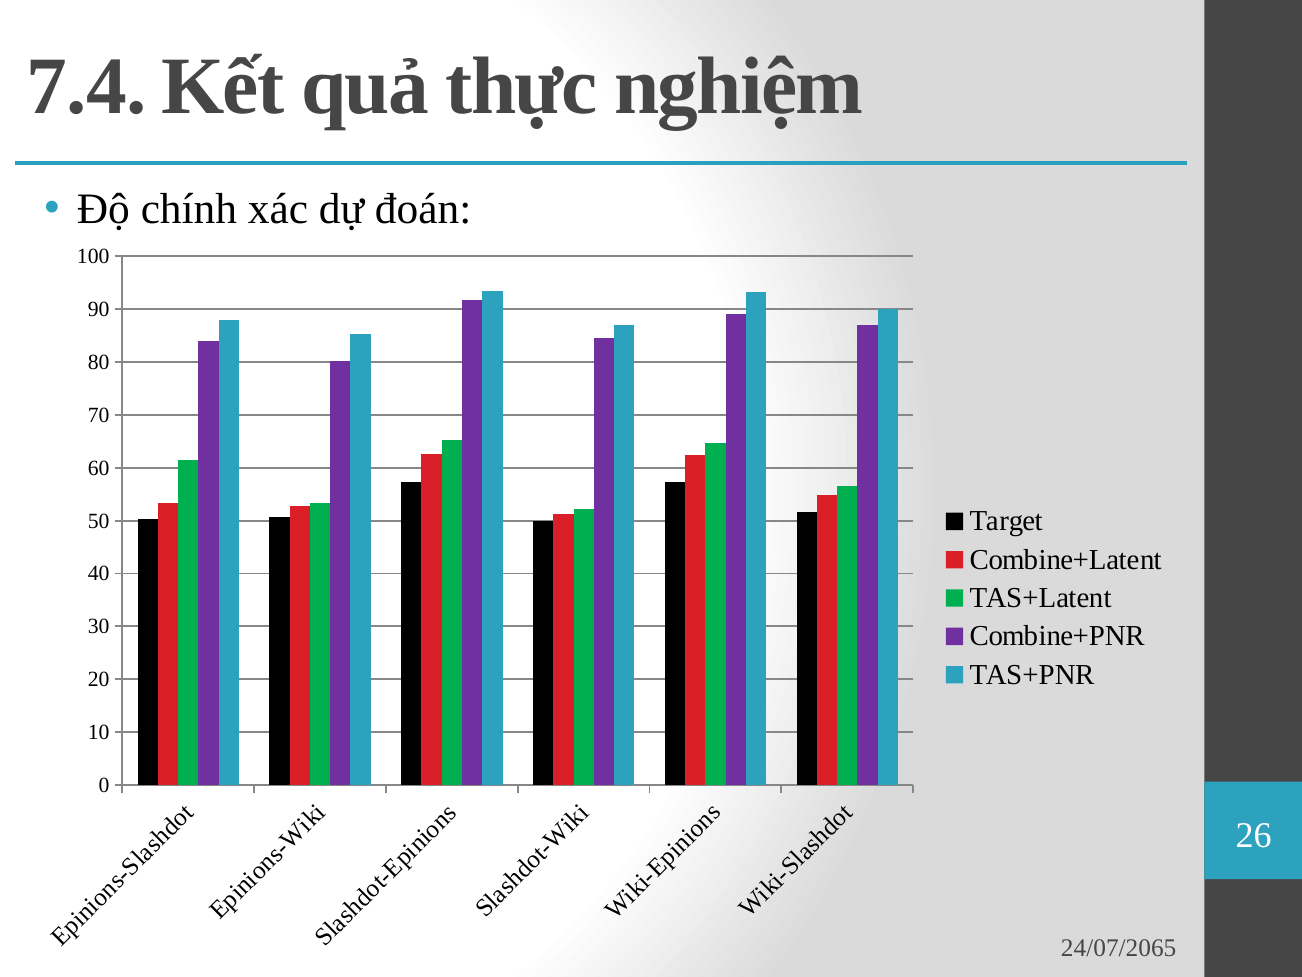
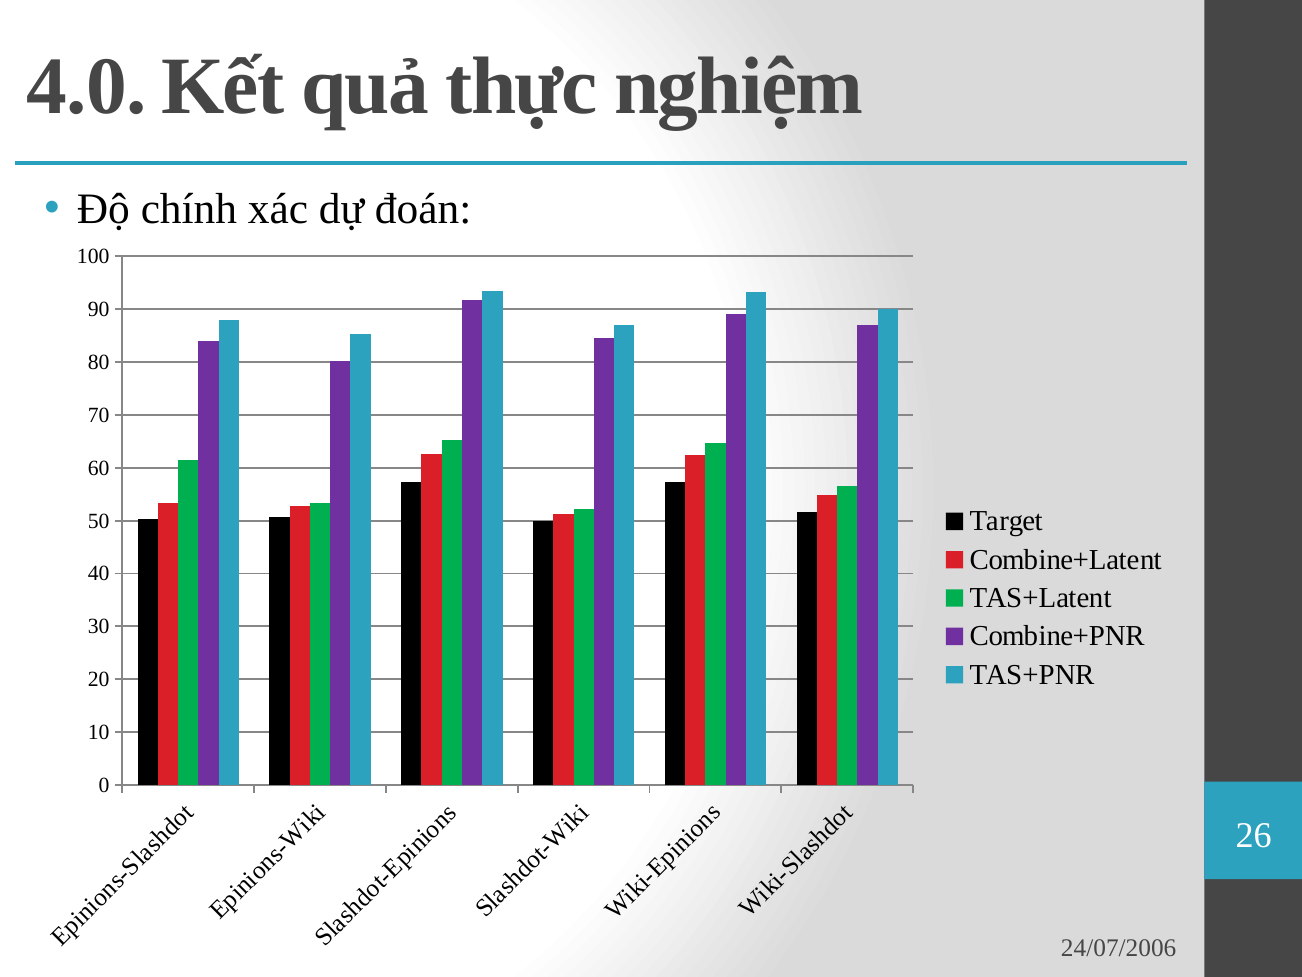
7.4: 7.4 -> 4.0 (87, 87)
24/07/2065: 24/07/2065 -> 24/07/2006 (1119, 948)
